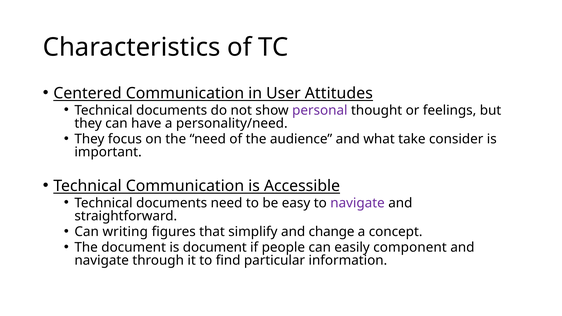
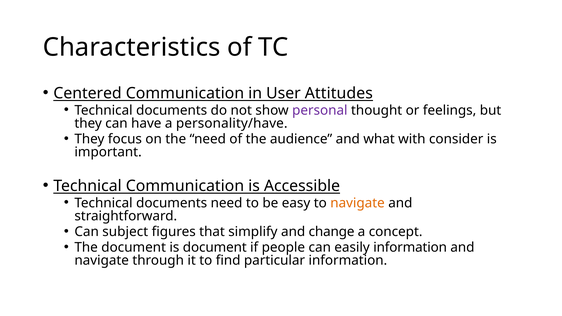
personality/need: personality/need -> personality/have (232, 123)
take: take -> with (412, 139)
navigate colour: purple -> orange (358, 203)
writing: writing -> subject (125, 232)
easily component: component -> information (410, 247)
